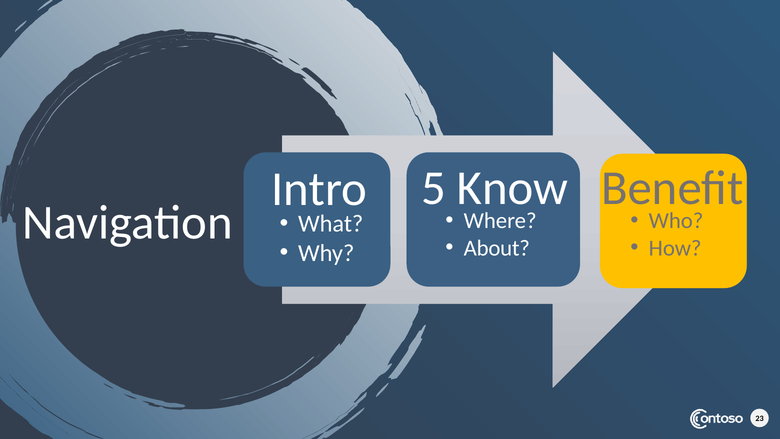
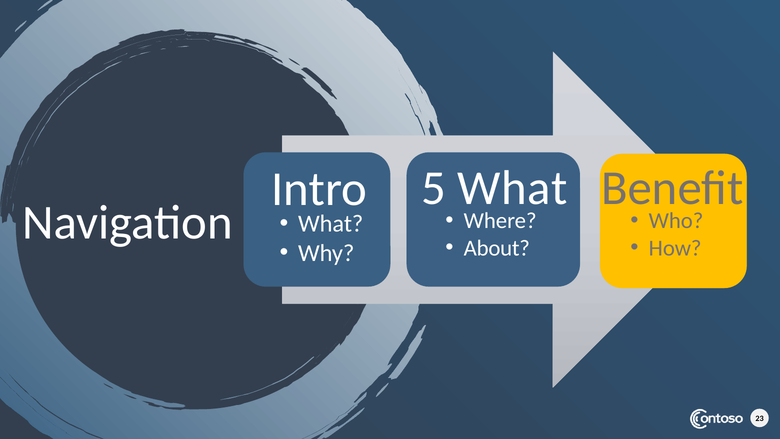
5 Know: Know -> What (512, 188)
